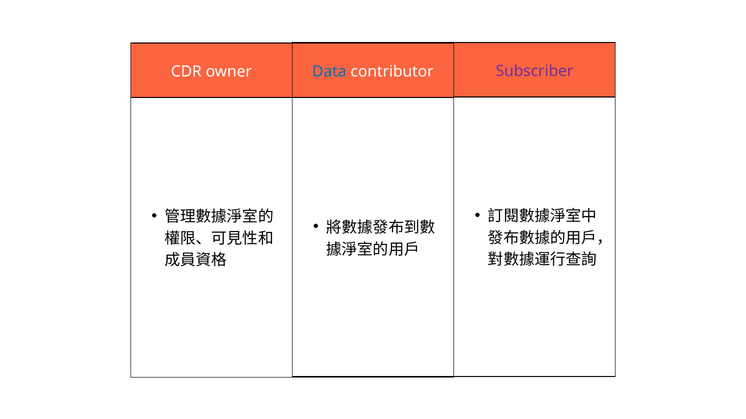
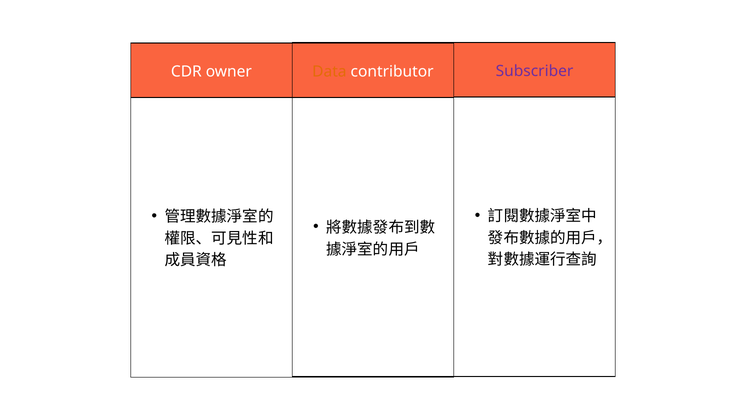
Data colour: blue -> orange (329, 72)
